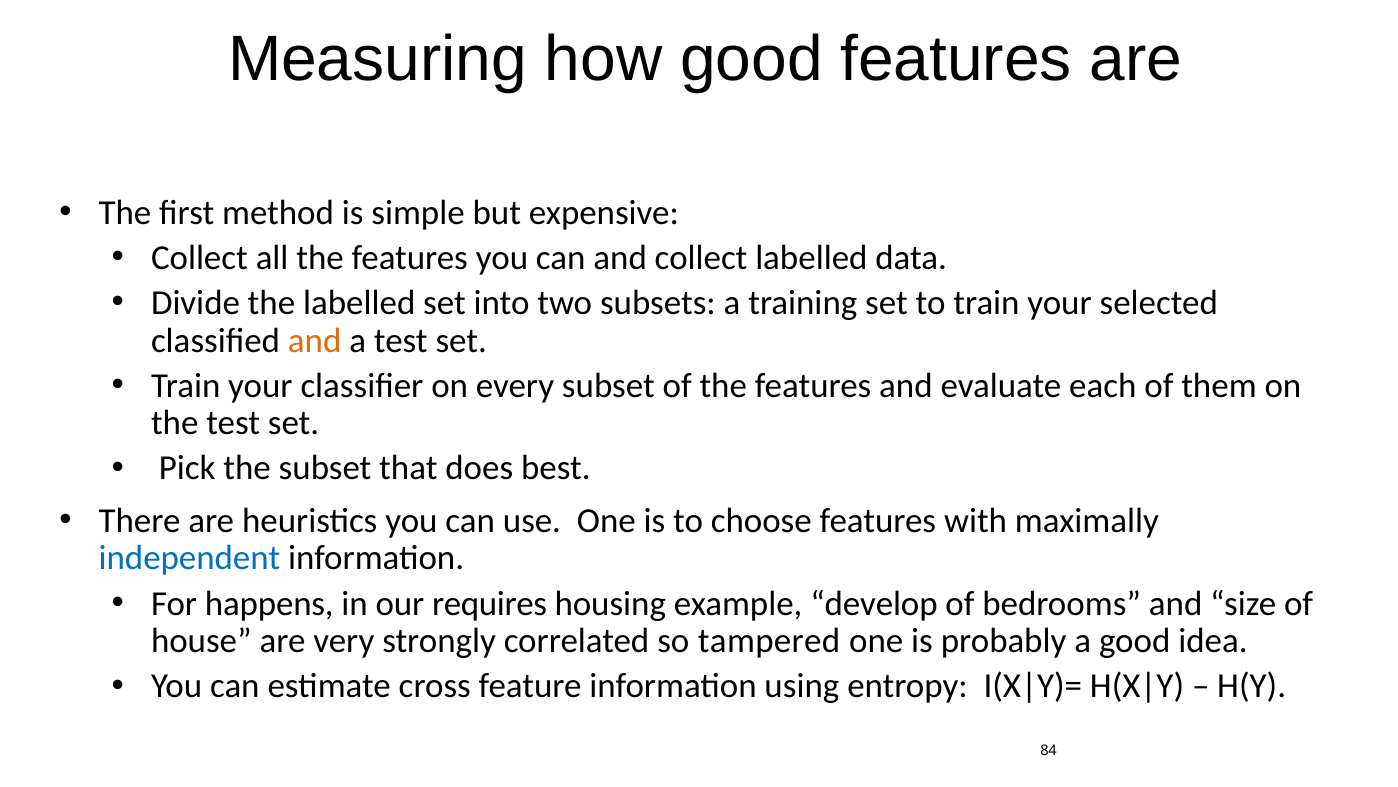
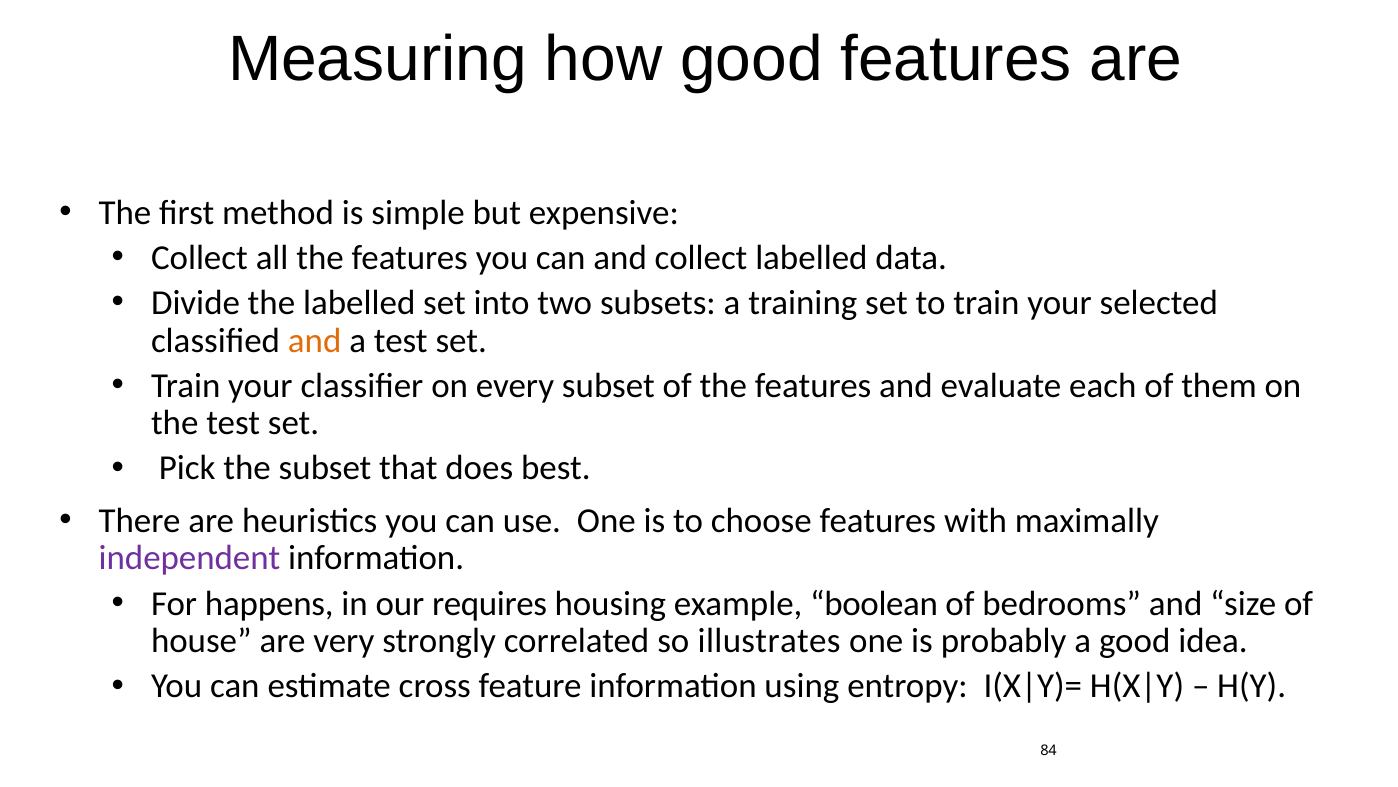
independent colour: blue -> purple (189, 558)
develop: develop -> boolean (874, 603)
tampered: tampered -> illustrates (769, 641)
